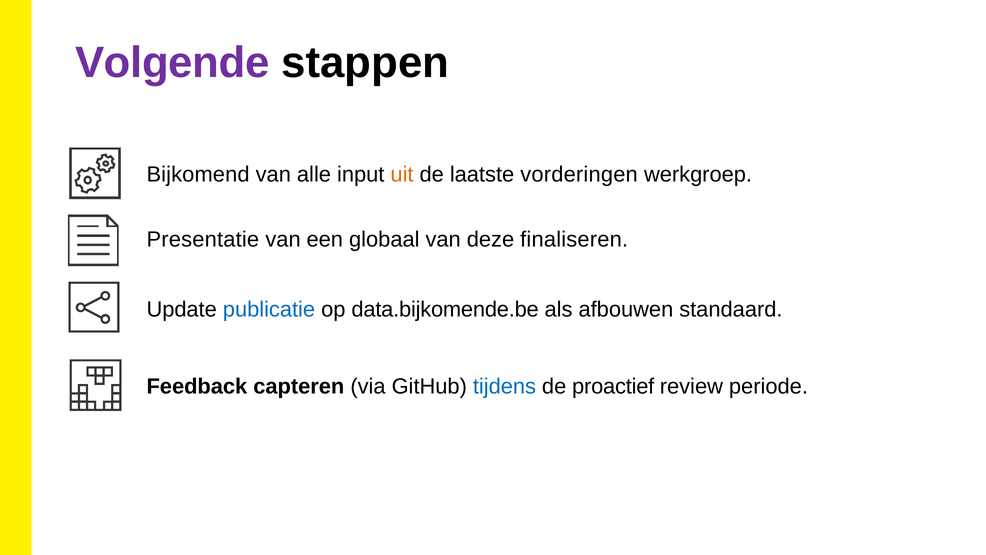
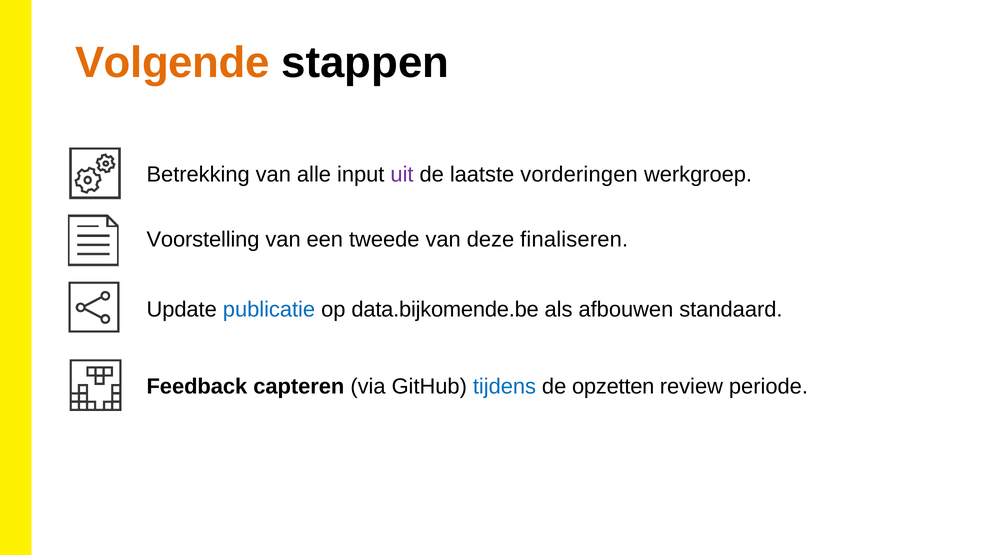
Volgende colour: purple -> orange (172, 63)
Bijkomend: Bijkomend -> Betrekking (198, 175)
uit colour: orange -> purple (402, 175)
Presentatie: Presentatie -> Voorstelling (203, 239)
globaal: globaal -> tweede (384, 239)
proactief: proactief -> opzetten (613, 386)
